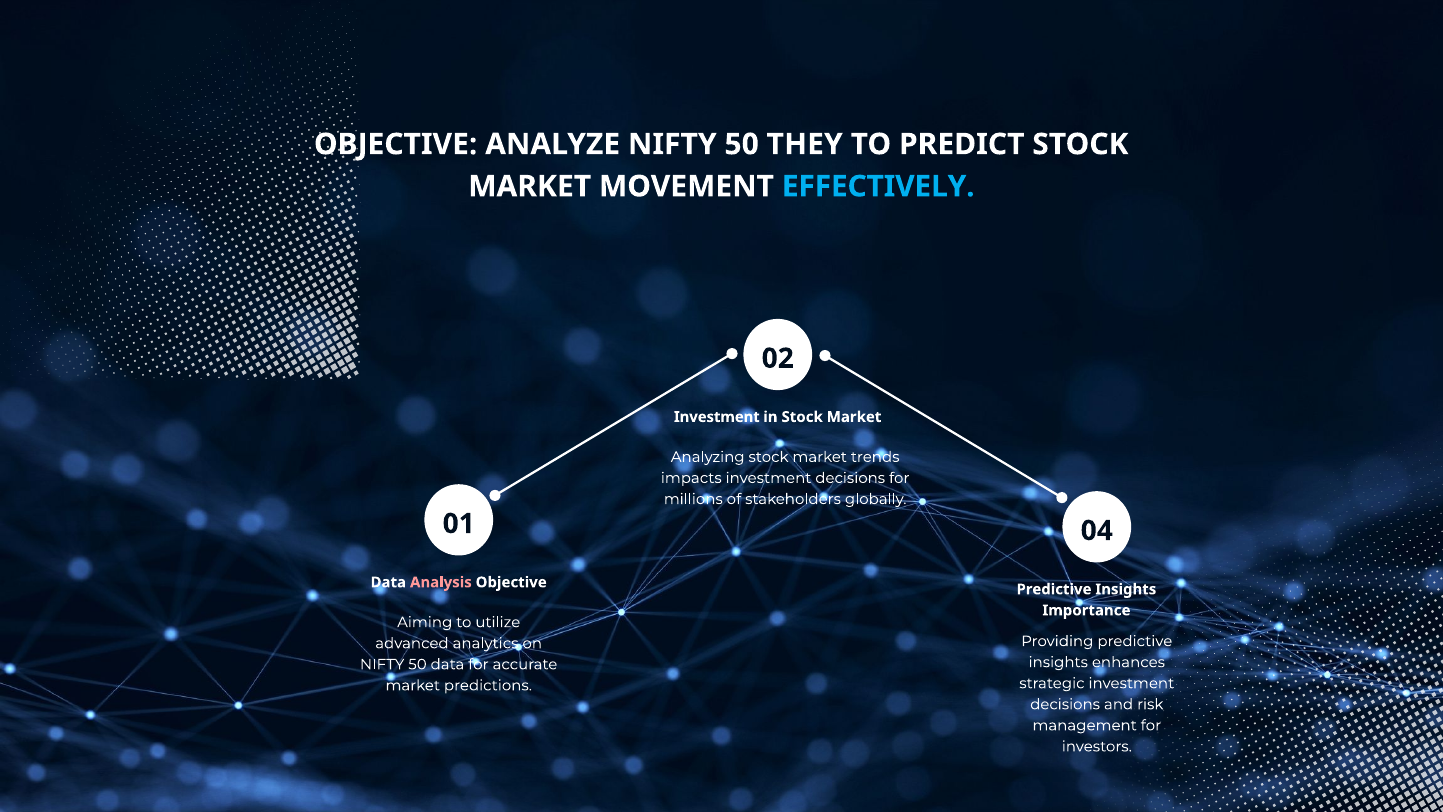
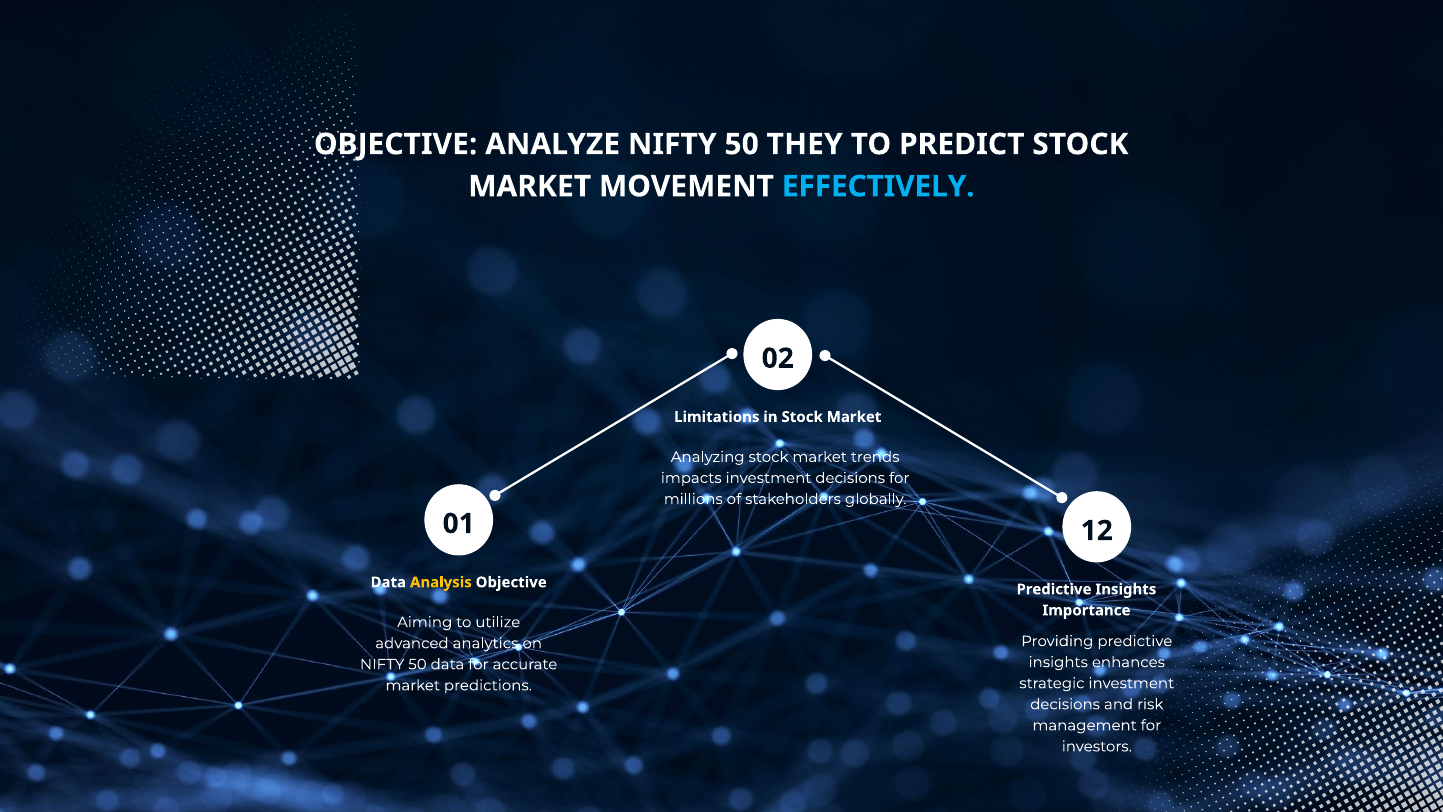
Investment: Investment -> Limitations (717, 417)
04: 04 -> 12 (1097, 531)
Analysis colour: pink -> yellow (441, 582)
